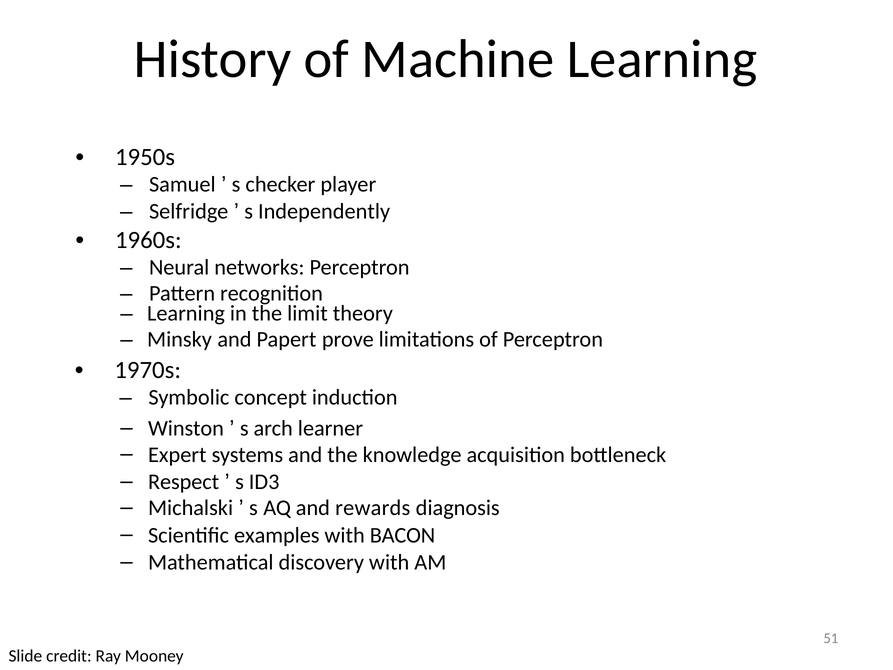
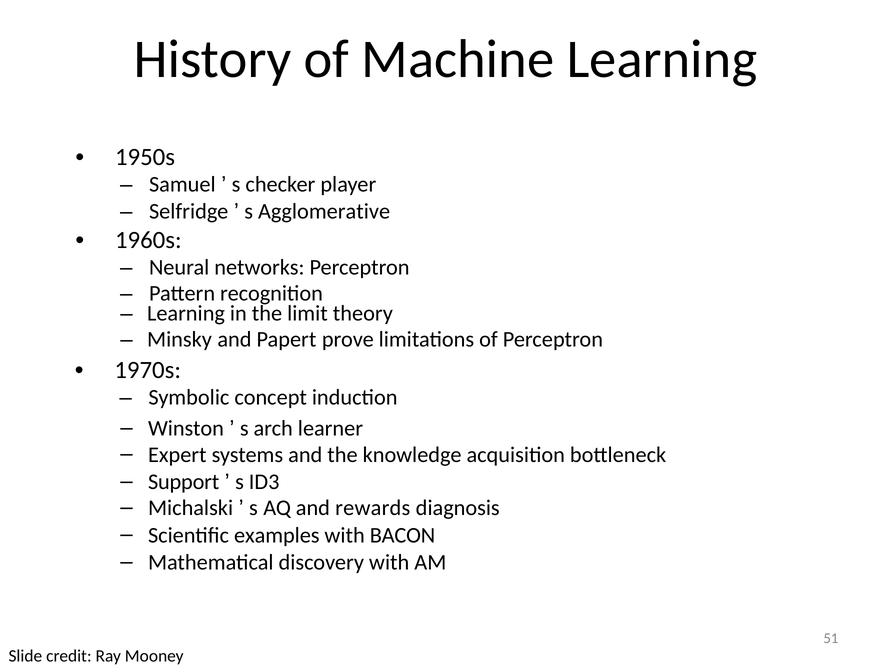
Independently: Independently -> Agglomerative (324, 211)
Respect: Respect -> Support (184, 482)
